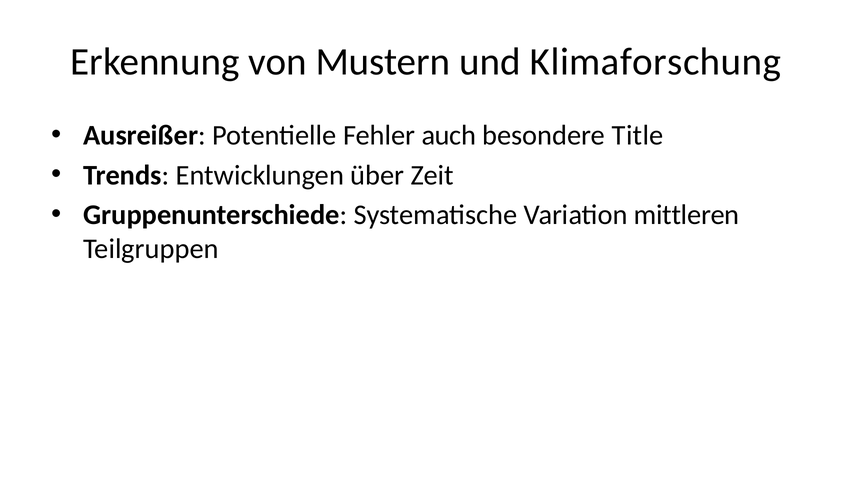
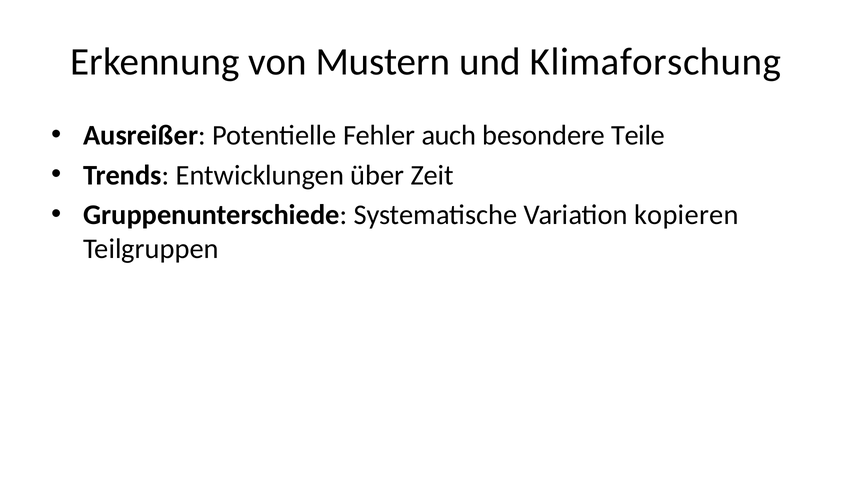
Title: Title -> Teile (638, 135)
mittleren: mittleren -> kopieren (686, 215)
